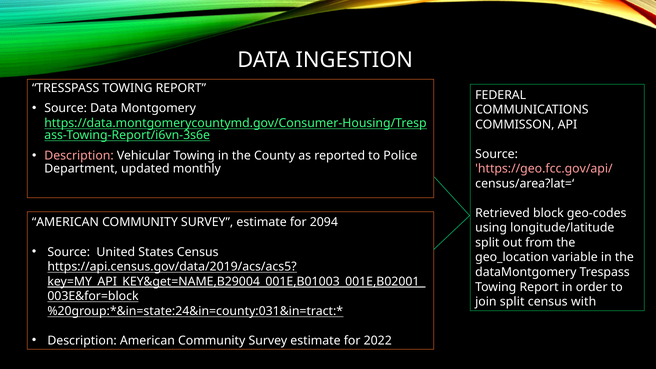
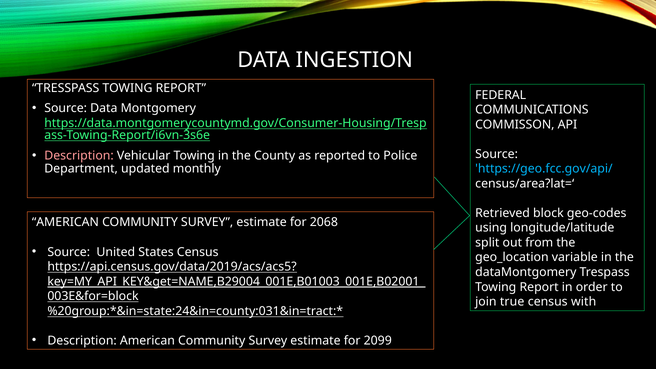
https://geo.fcc.gov/api/ colour: pink -> light blue (544, 169)
2094: 2094 -> 2068 (324, 222)
join split: split -> true (512, 302)
2022: 2022 -> 2099 (378, 341)
